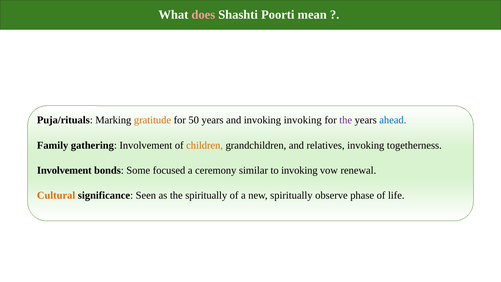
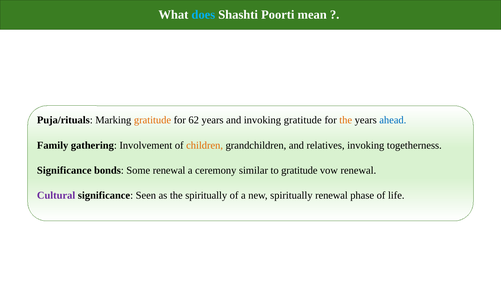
does colour: pink -> light blue (203, 15)
50: 50 -> 62 (194, 120)
invoking invoking: invoking -> gratitude (303, 120)
the colour: purple -> orange (346, 120)
Involvement: Involvement -> Significance (64, 170)
Some focused: focused -> renewal (169, 170)
to invoking: invoking -> gratitude (299, 170)
Cultural colour: orange -> purple (56, 195)
spiritually observe: observe -> renewal (331, 195)
